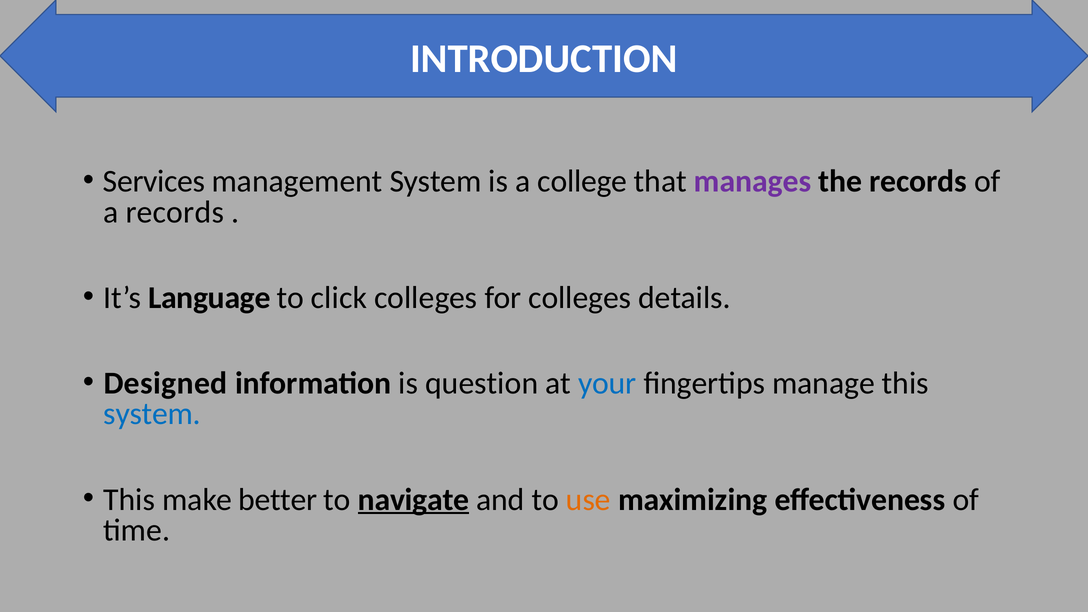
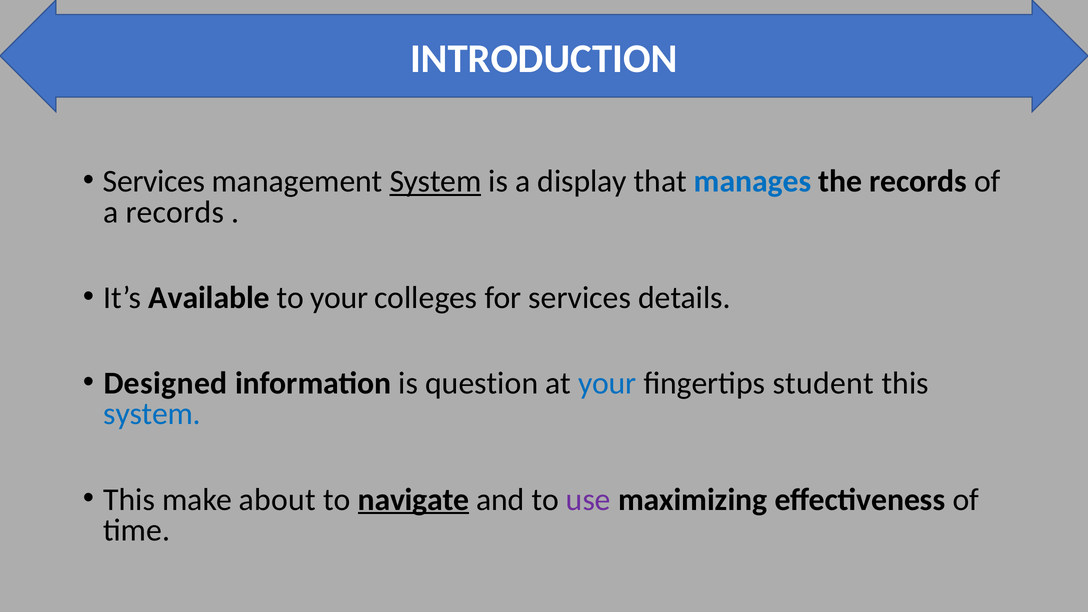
System underline: none -> present (435, 181)
college: college -> display (582, 181)
manages colour: purple -> blue (753, 181)
Language: Language -> Available (209, 298)
to click: click -> your (339, 298)
for colleges: colleges -> services (580, 298)
manage: manage -> student (823, 383)
better: better -> about (278, 500)
use colour: orange -> purple (588, 500)
